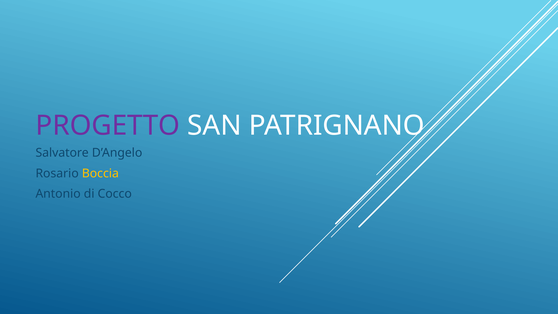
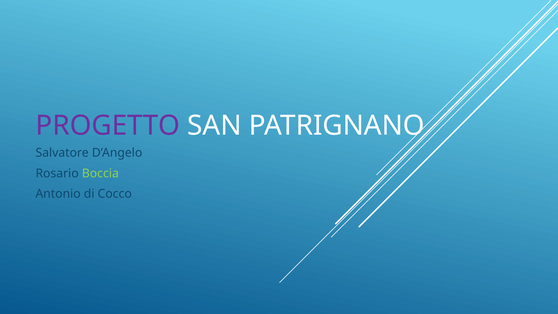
Boccia colour: yellow -> light green (100, 173)
